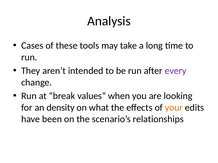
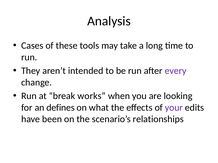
values: values -> works (92, 96)
density: density -> defines (61, 108)
your colour: orange -> purple (174, 108)
